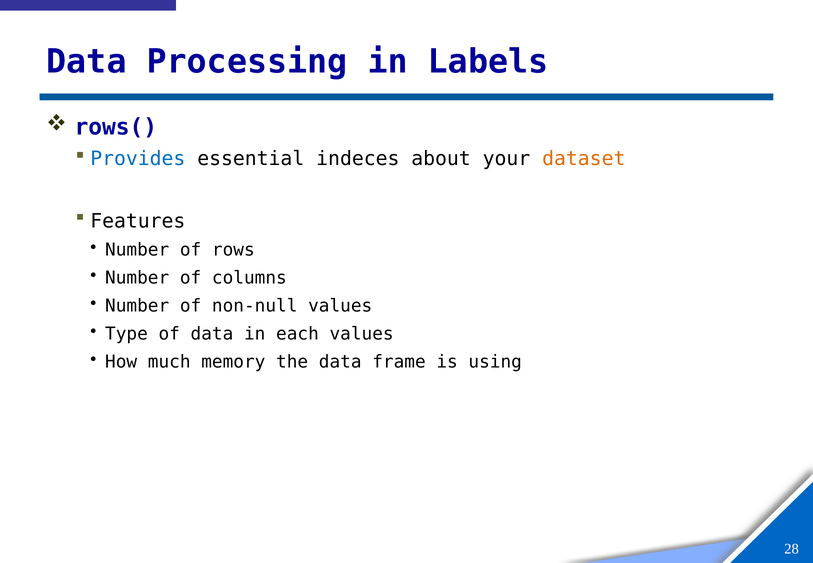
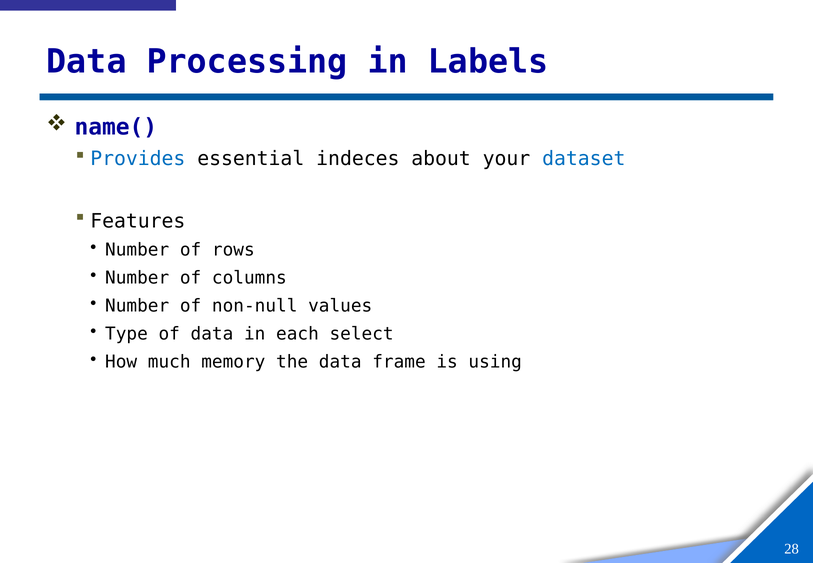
rows(: rows( -> name( (116, 127)
dataset colour: orange -> blue (584, 159)
each values: values -> select (362, 334)
